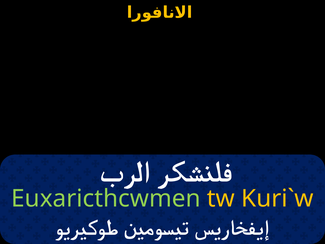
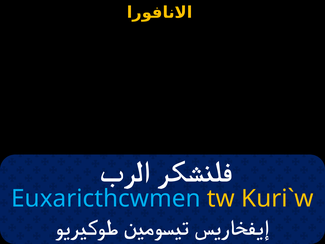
Euxaricthcwmen colour: light green -> light blue (106, 198)
